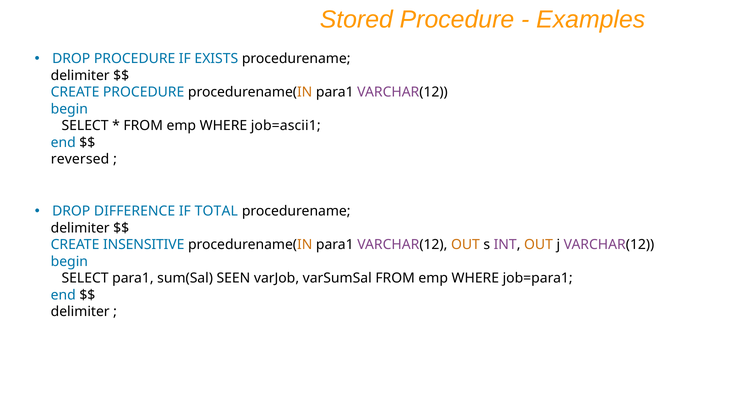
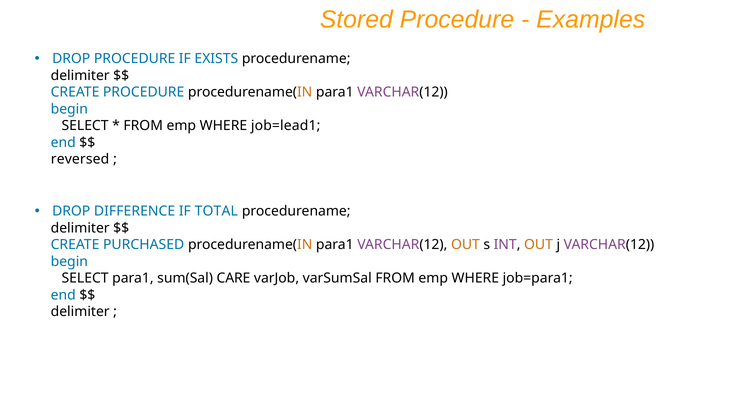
job=ascii1: job=ascii1 -> job=lead1 (286, 126)
INSENSITIVE: INSENSITIVE -> PURCHASED (144, 245)
SEEN: SEEN -> CARE (233, 279)
